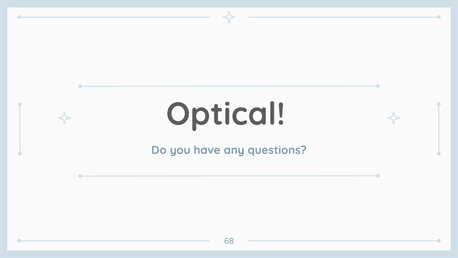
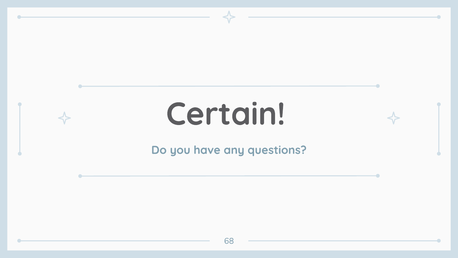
Optical: Optical -> Certain (226, 114)
